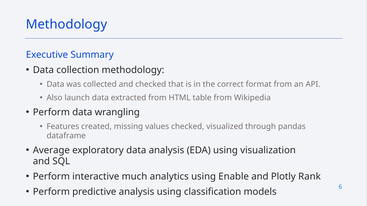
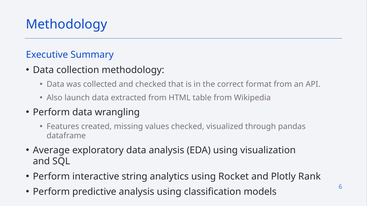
much: much -> string (135, 177)
Enable: Enable -> Rocket (234, 177)
